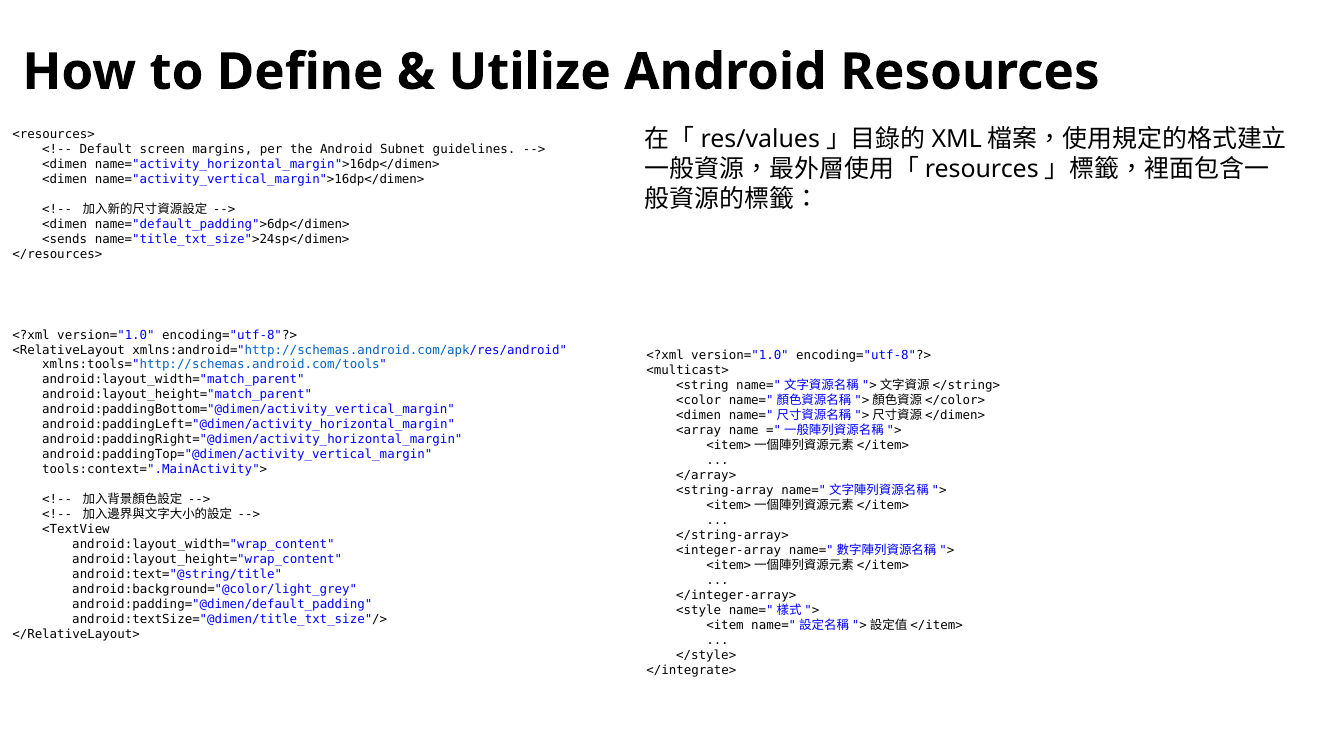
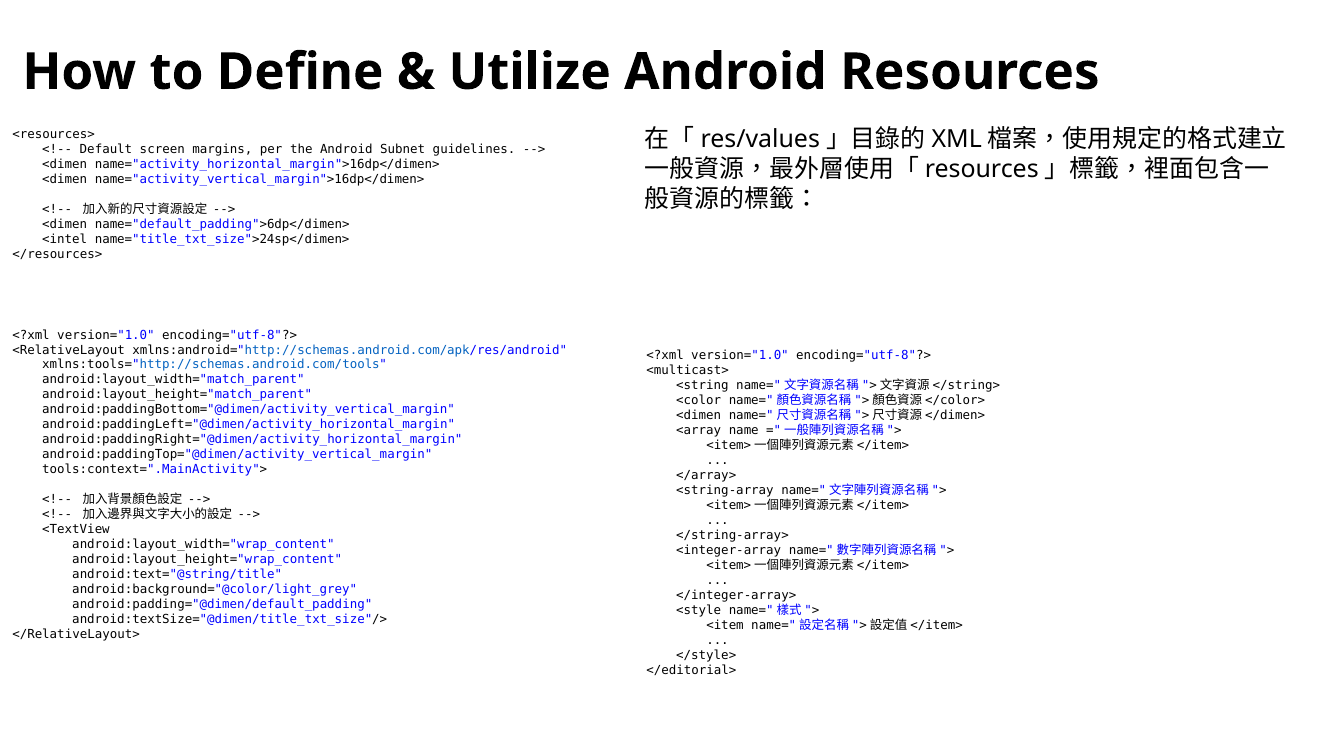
<sends: <sends -> <intel (65, 239)
</integrate>: </integrate> -> </editorial> (691, 671)
